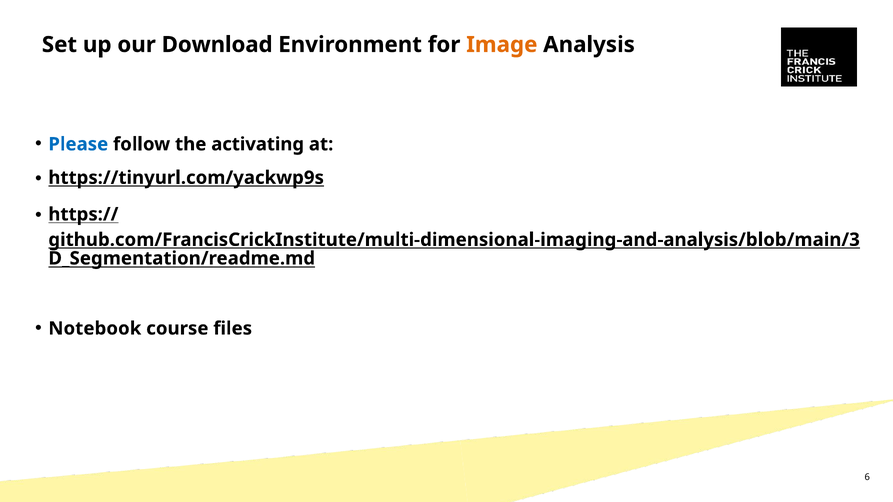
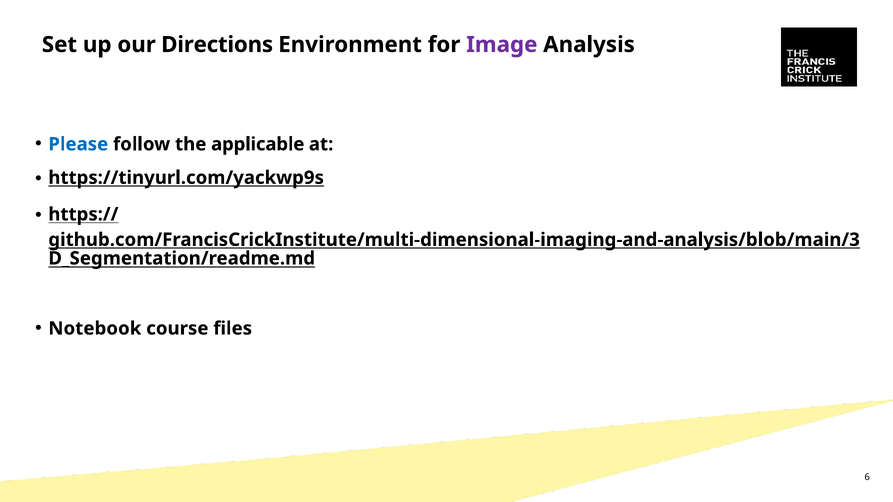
Download: Download -> Directions (217, 45)
Image colour: orange -> purple (502, 45)
activating: activating -> applicable (258, 144)
